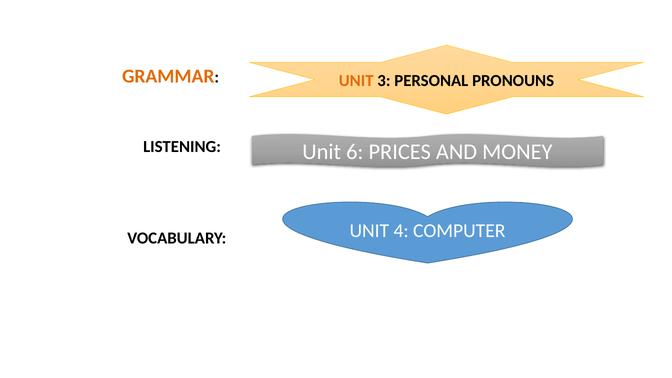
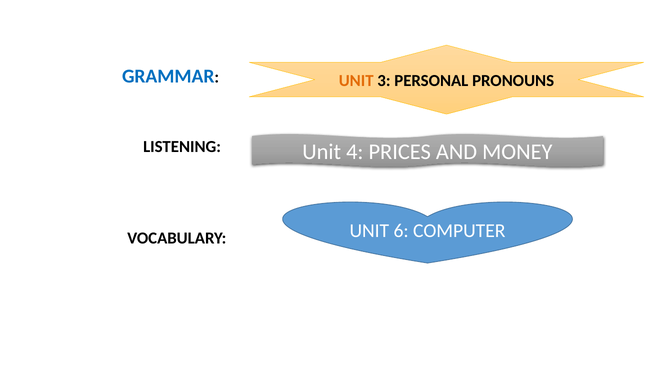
GRAMMAR colour: orange -> blue (168, 76)
6: 6 -> 4 (355, 152)
4: 4 -> 6 (401, 231)
